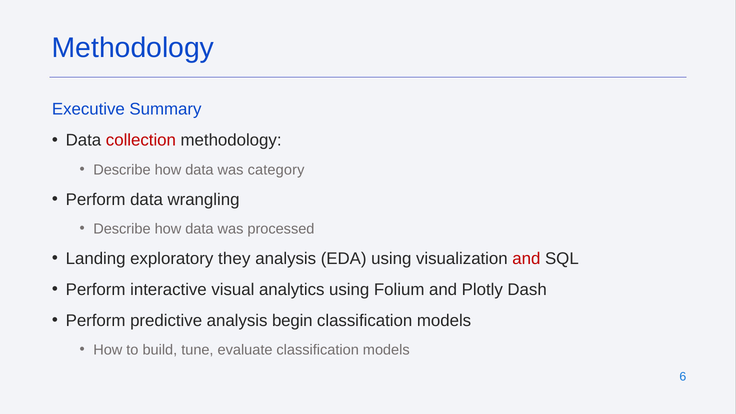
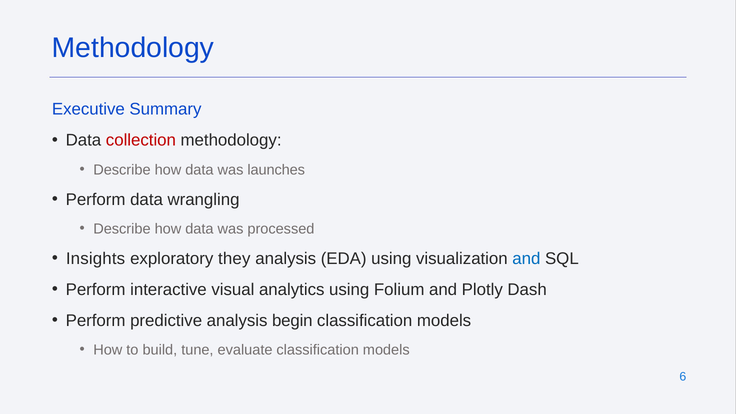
category: category -> launches (276, 170)
Landing: Landing -> Insights (96, 259)
and colour: red -> blue (526, 259)
